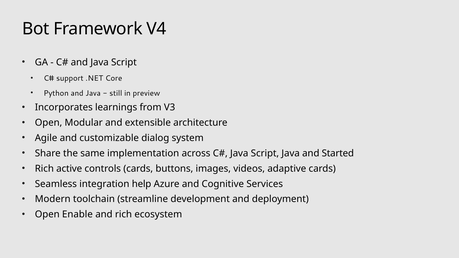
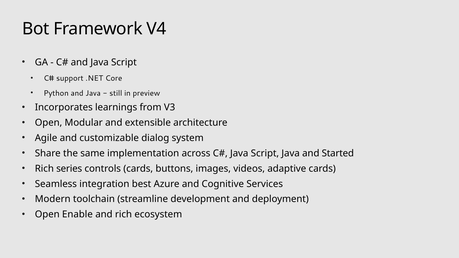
active: active -> series (69, 169)
help: help -> best (142, 184)
